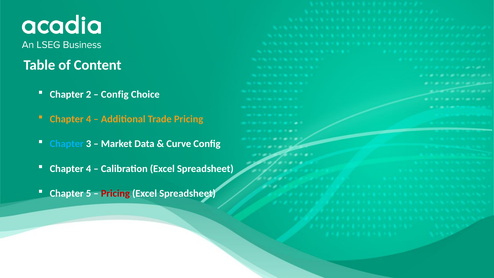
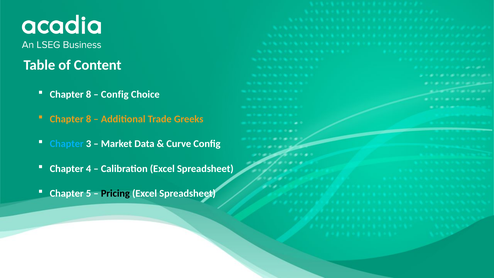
2: 2 -> 8 (89, 94)
4: 4 -> 8 (89, 119)
Trade Pricing: Pricing -> Greeks (189, 119)
Pricing colour: red -> black (115, 193)
